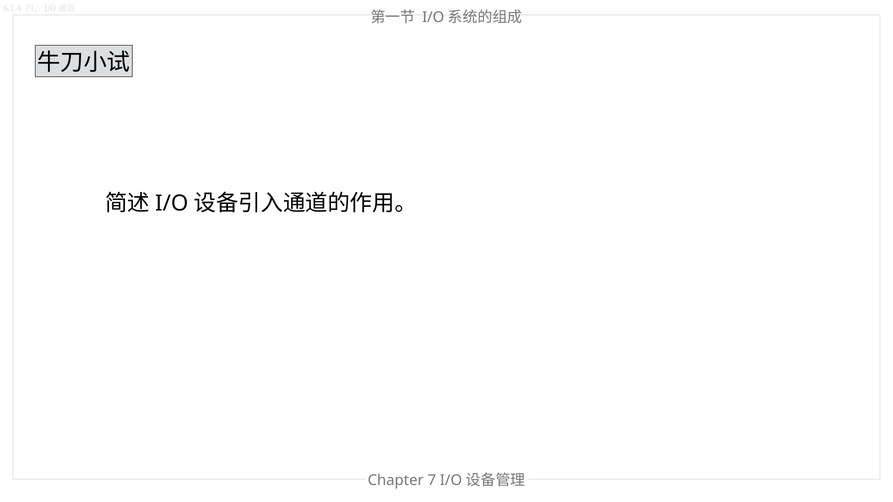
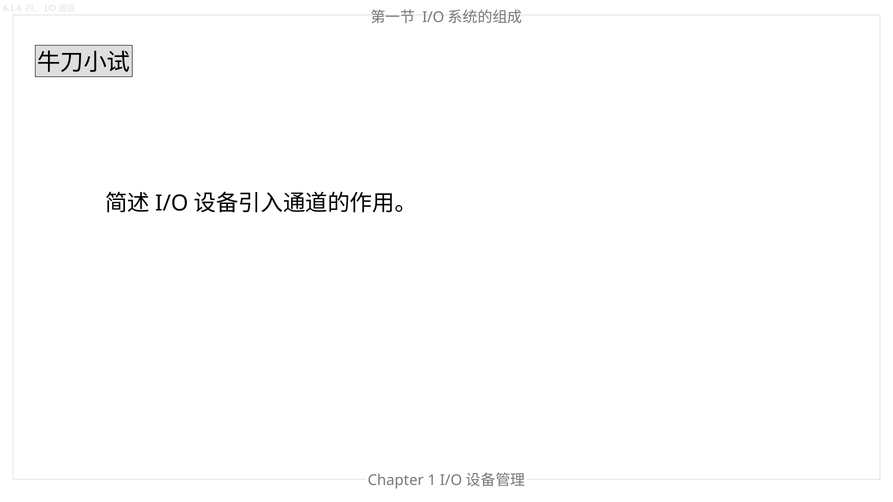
7: 7 -> 1 (432, 481)
